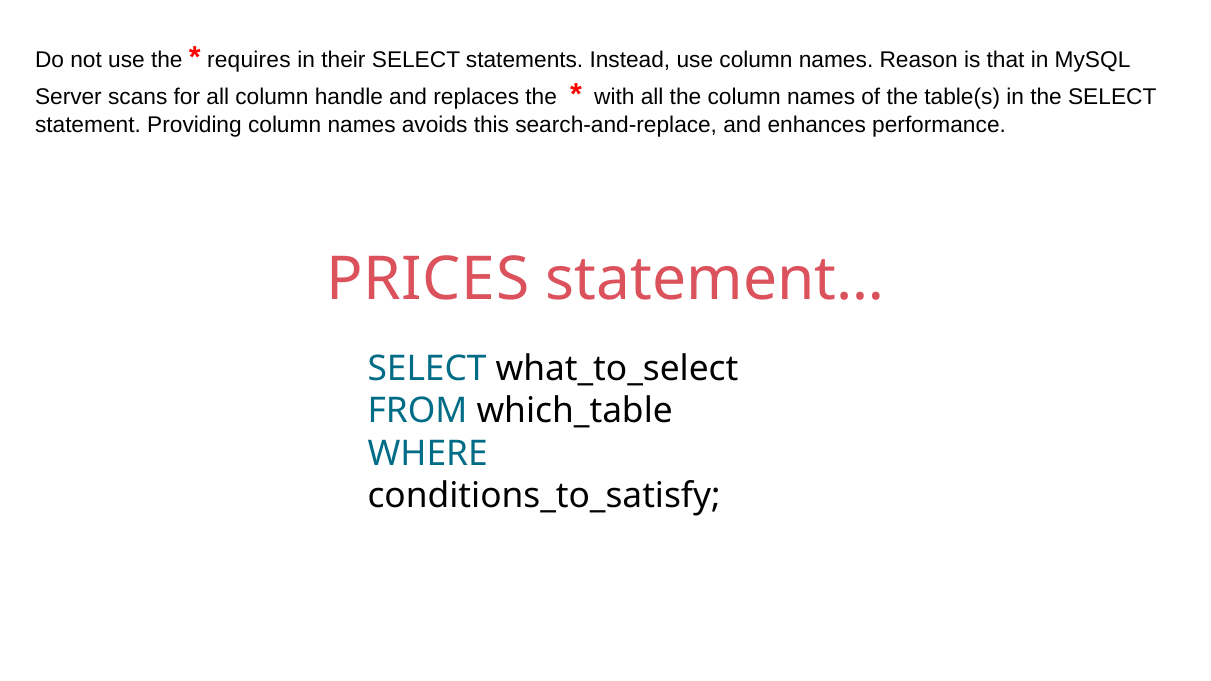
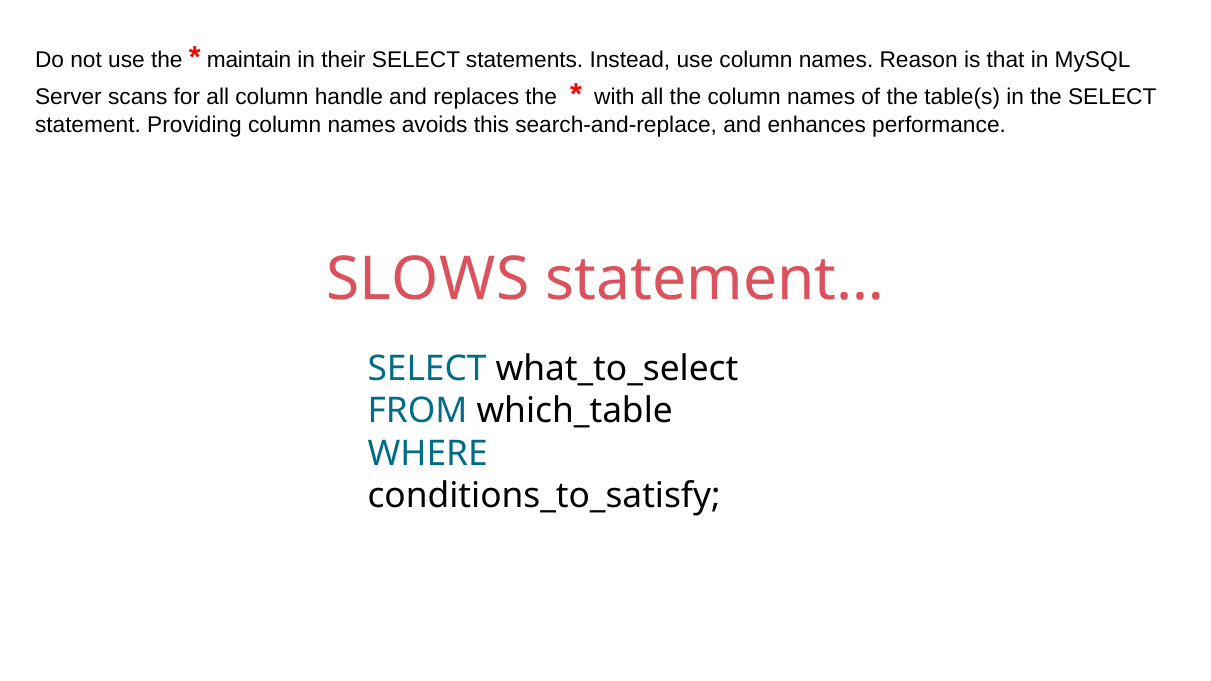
requires: requires -> maintain (249, 60)
PRICES: PRICES -> SLOWS (428, 280)
